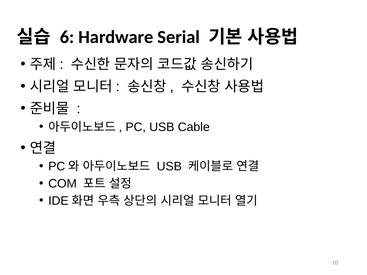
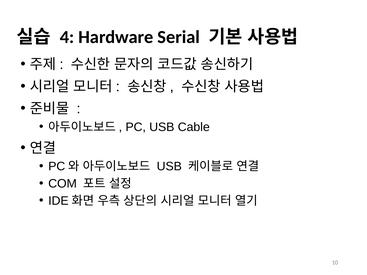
6: 6 -> 4 (67, 37)
